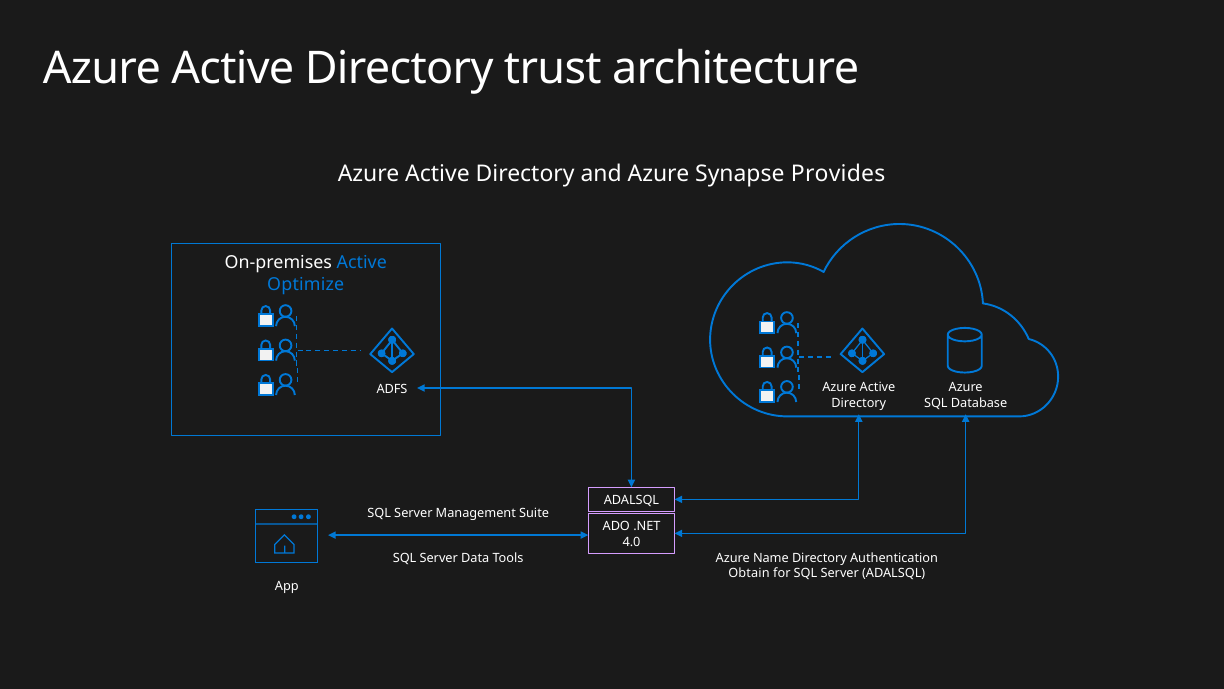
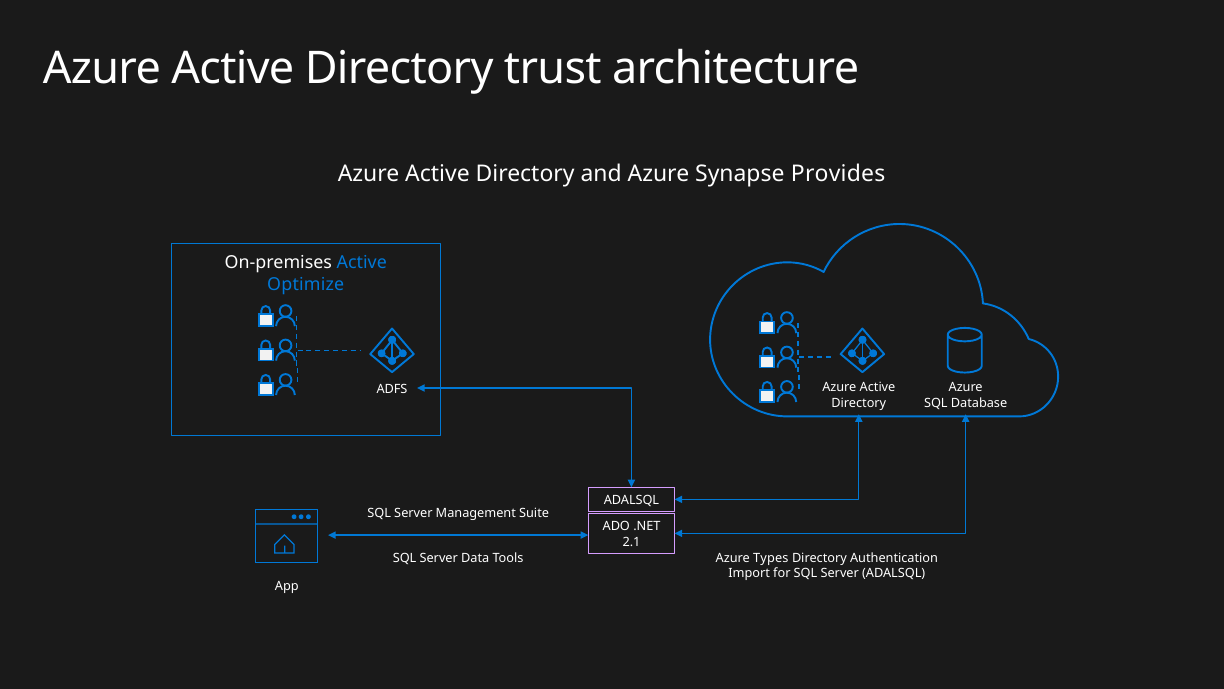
4.0: 4.0 -> 2.1 (631, 542)
Name: Name -> Types (771, 558)
Obtain: Obtain -> Import (749, 573)
